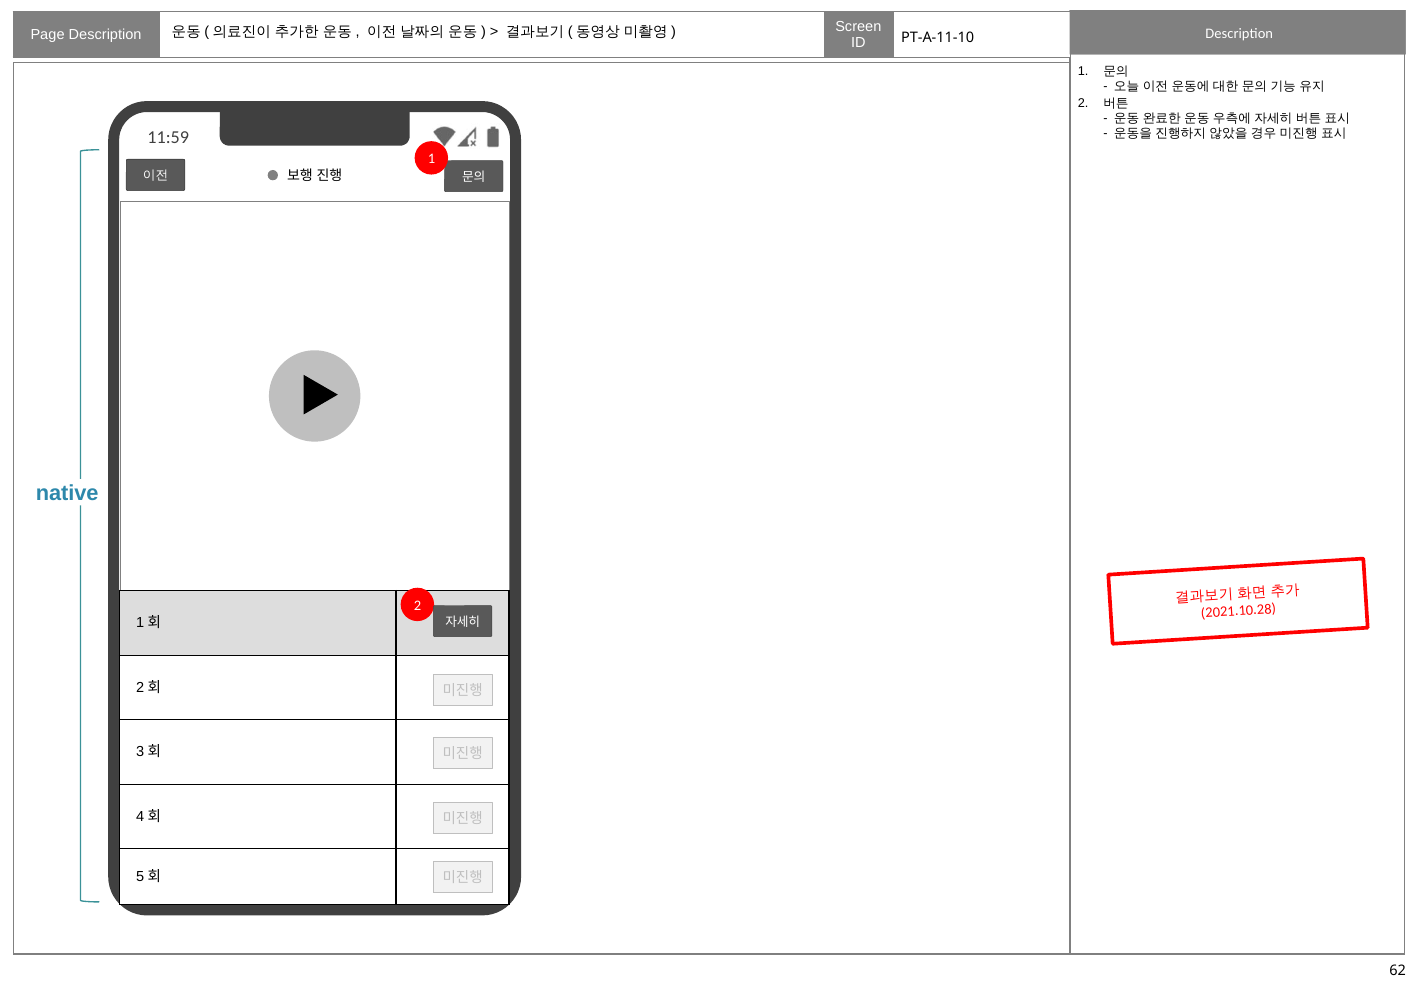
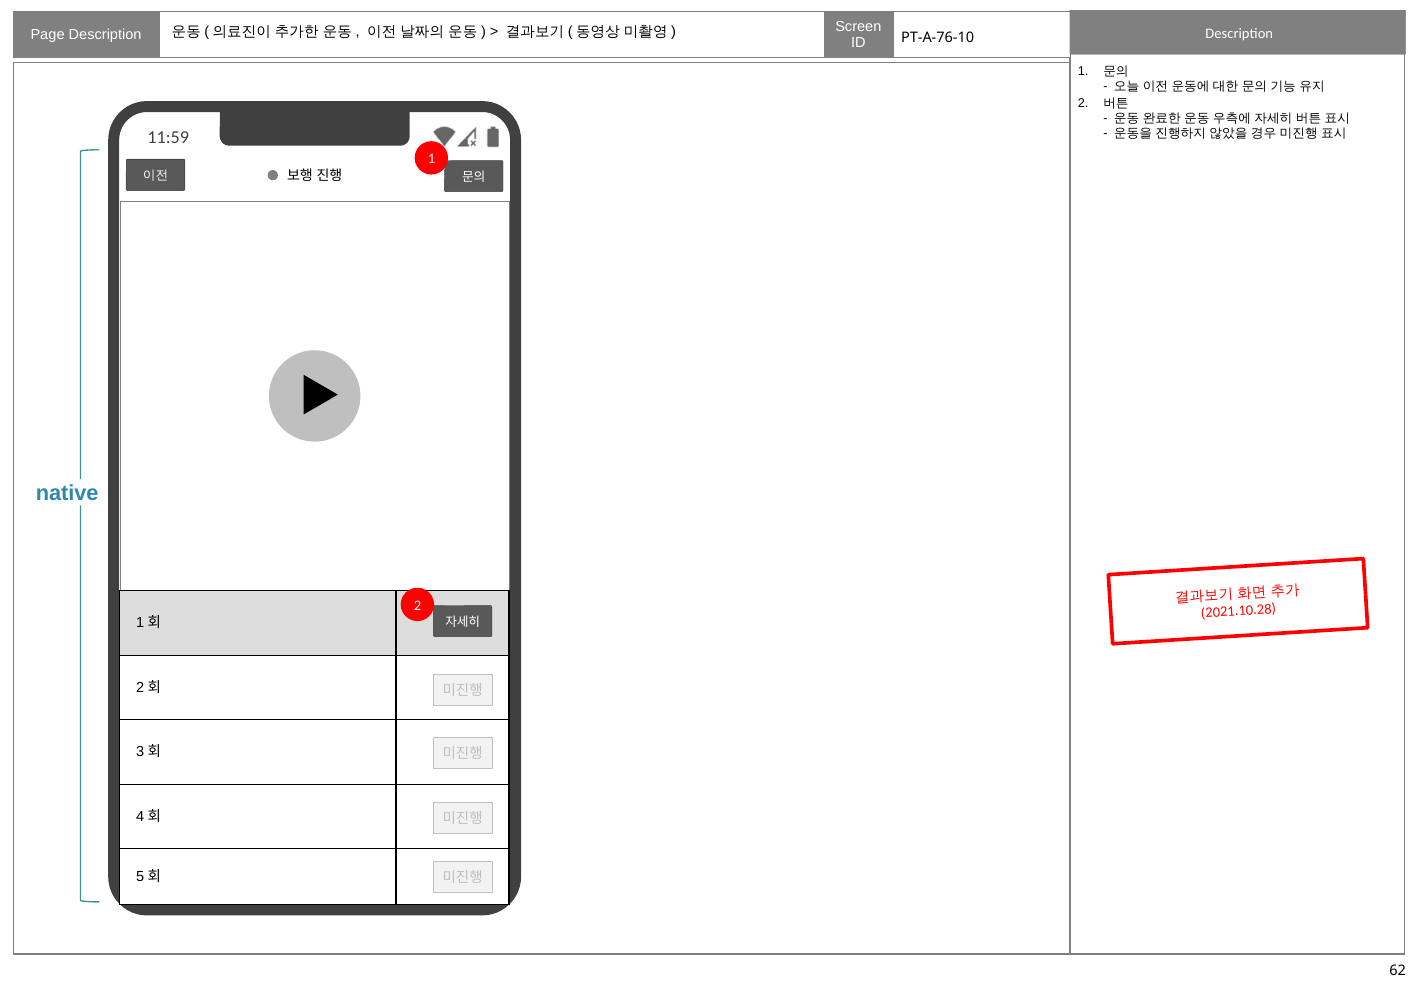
PT-A-11-10: PT-A-11-10 -> PT-A-76-10 (938, 37)
